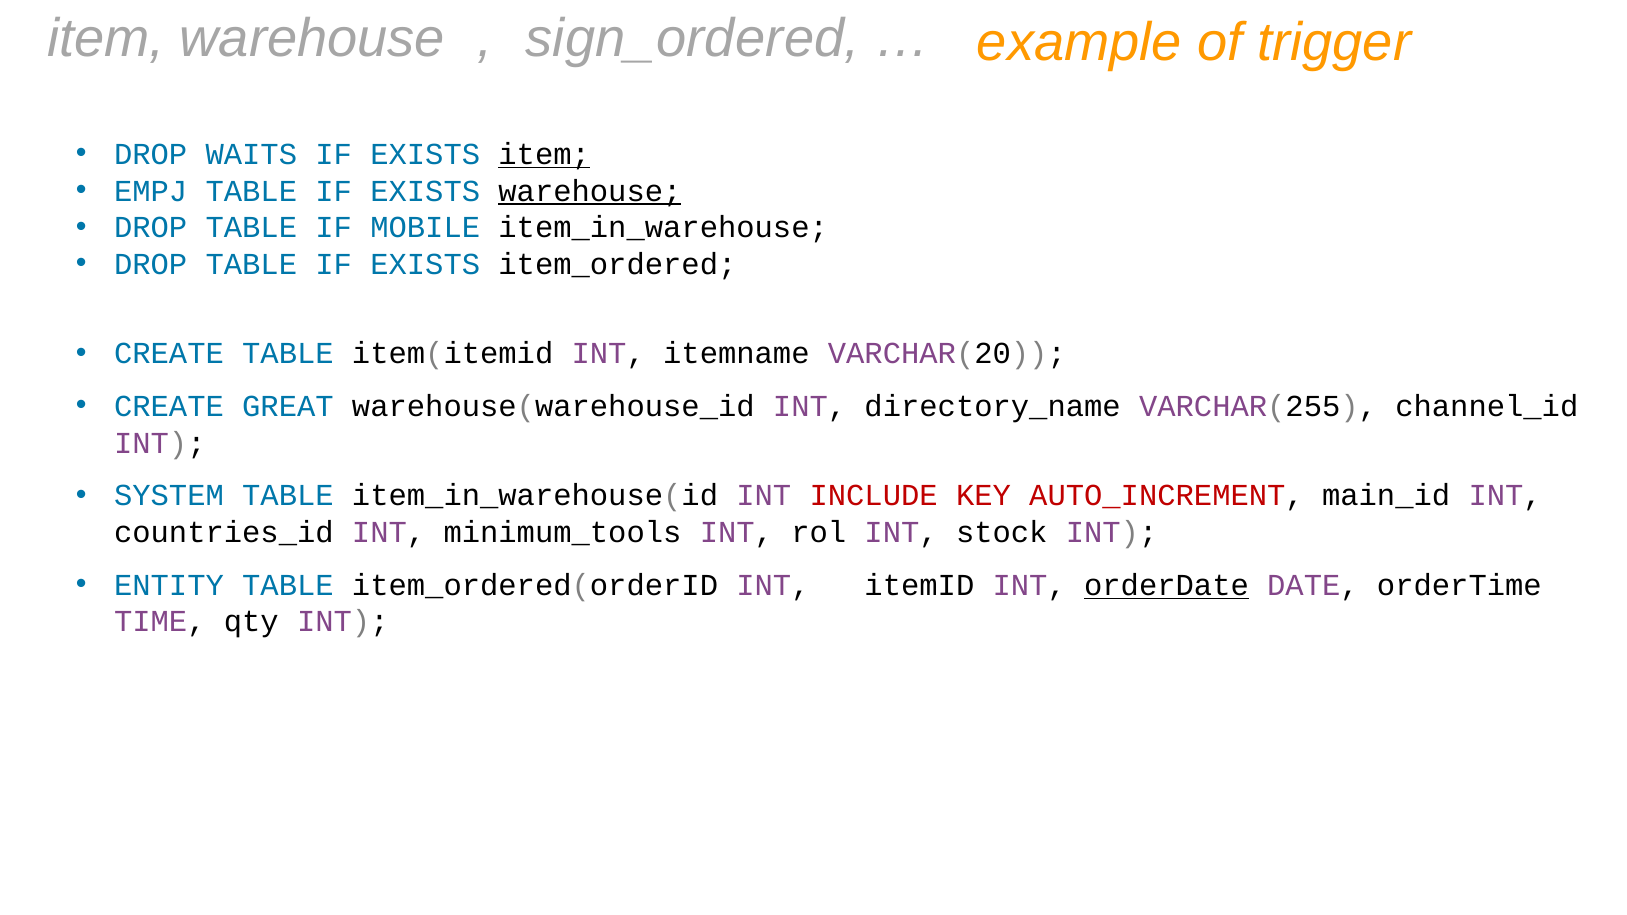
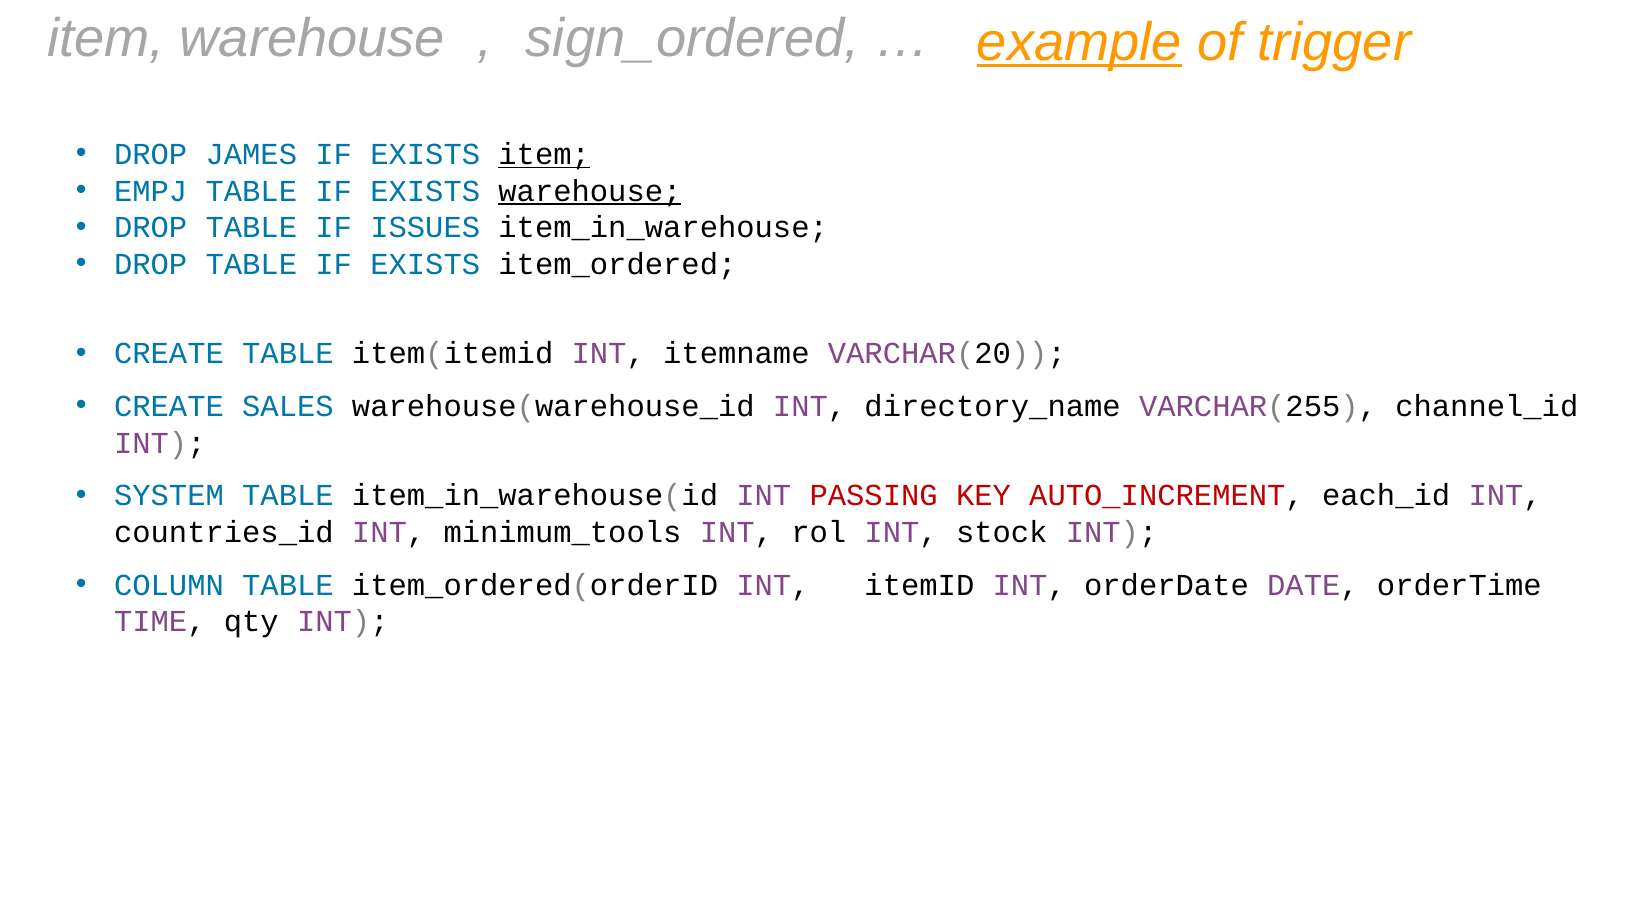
example underline: none -> present (1079, 42)
WAITS: WAITS -> JAMES (251, 154)
MOBILE: MOBILE -> ISSUES (425, 228)
GREAT: GREAT -> SALES (288, 407)
INCLUDE: INCLUDE -> PASSING (874, 496)
main_id: main_id -> each_id (1386, 496)
ENTITY: ENTITY -> COLUMN (169, 585)
orderDate underline: present -> none (1167, 585)
